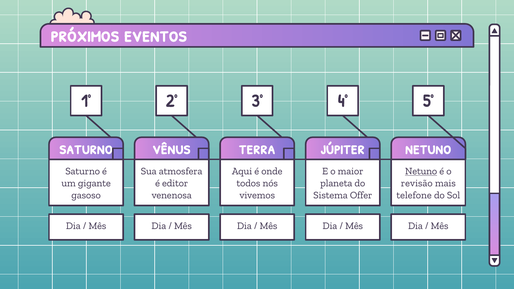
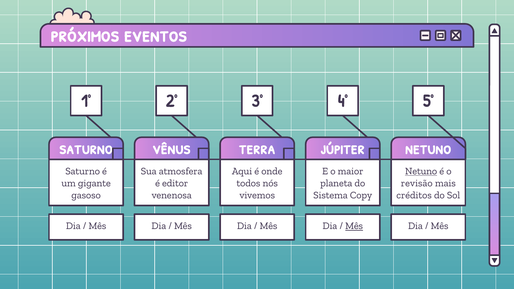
Offer: Offer -> Copy (361, 195)
telefone: telefone -> créditos (414, 195)
Mês underline: none -> present (354, 226)
